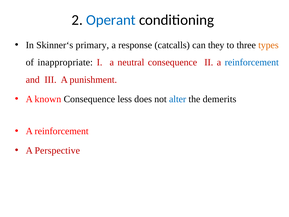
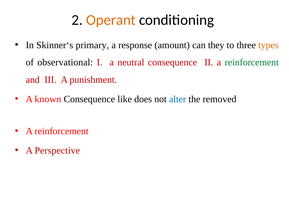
Operant colour: blue -> orange (111, 20)
catcalls: catcalls -> amount (172, 45)
inappropriate: inappropriate -> observational (65, 62)
reinforcement colour: blue -> green (252, 62)
less: less -> like (125, 99)
demerits: demerits -> removed (220, 99)
